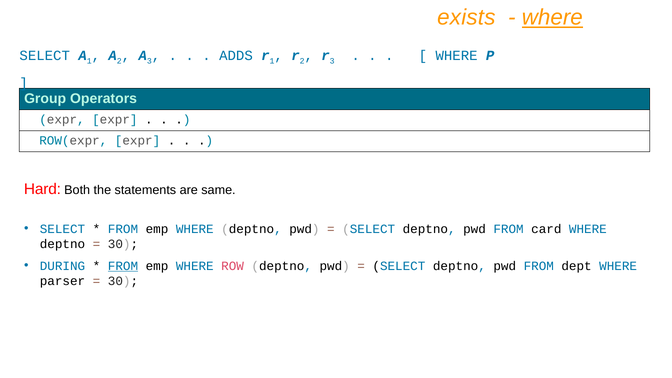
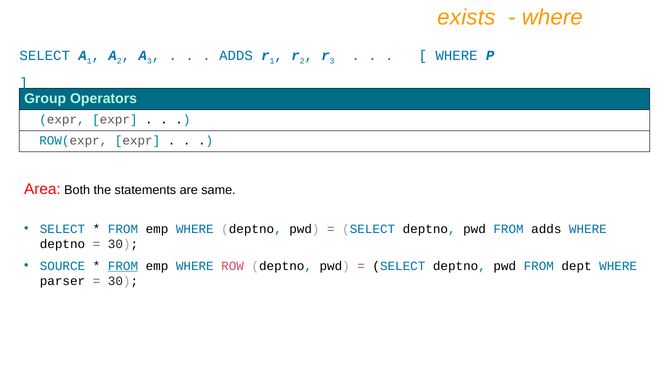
where underline: present -> none (552, 17)
Hard: Hard -> Area (42, 189)
FROM card: card -> adds (546, 229)
DURING: DURING -> SOURCE (62, 266)
